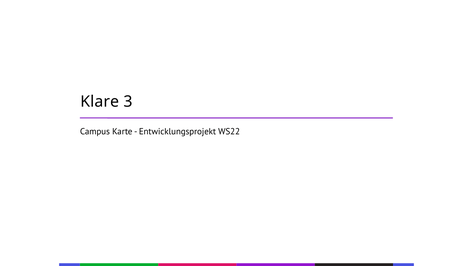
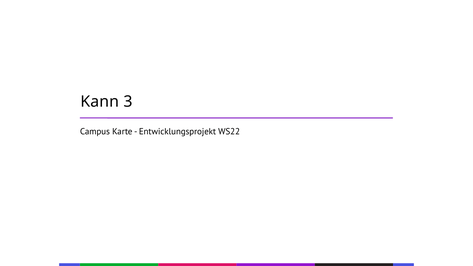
Klare: Klare -> Kann (100, 102)
